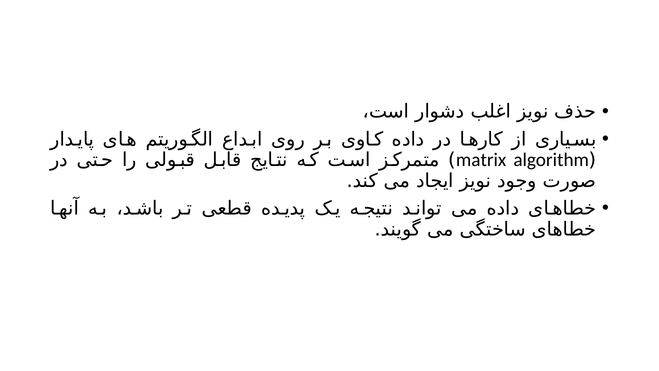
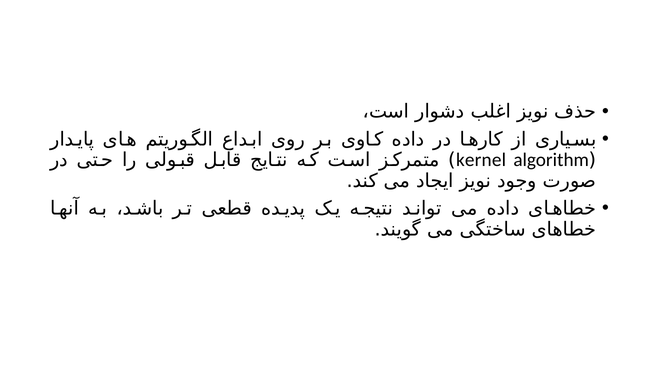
matrix: matrix -> kernel (481, 160)
